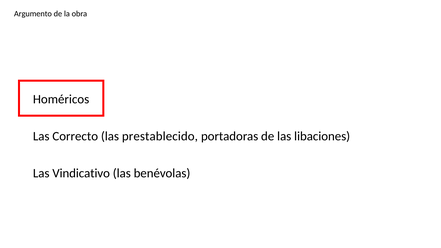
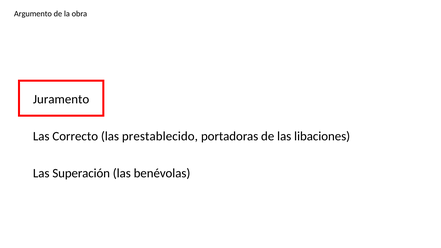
Homéricos: Homéricos -> Juramento (61, 99)
Vindicativo: Vindicativo -> Superación (81, 173)
